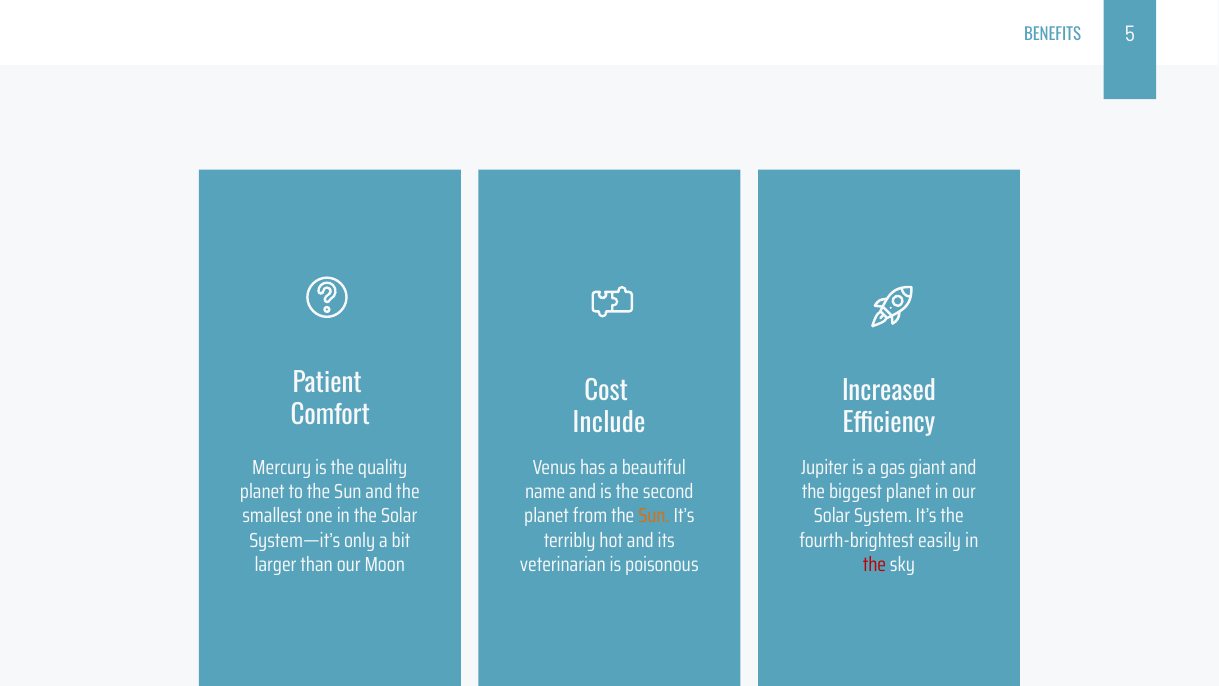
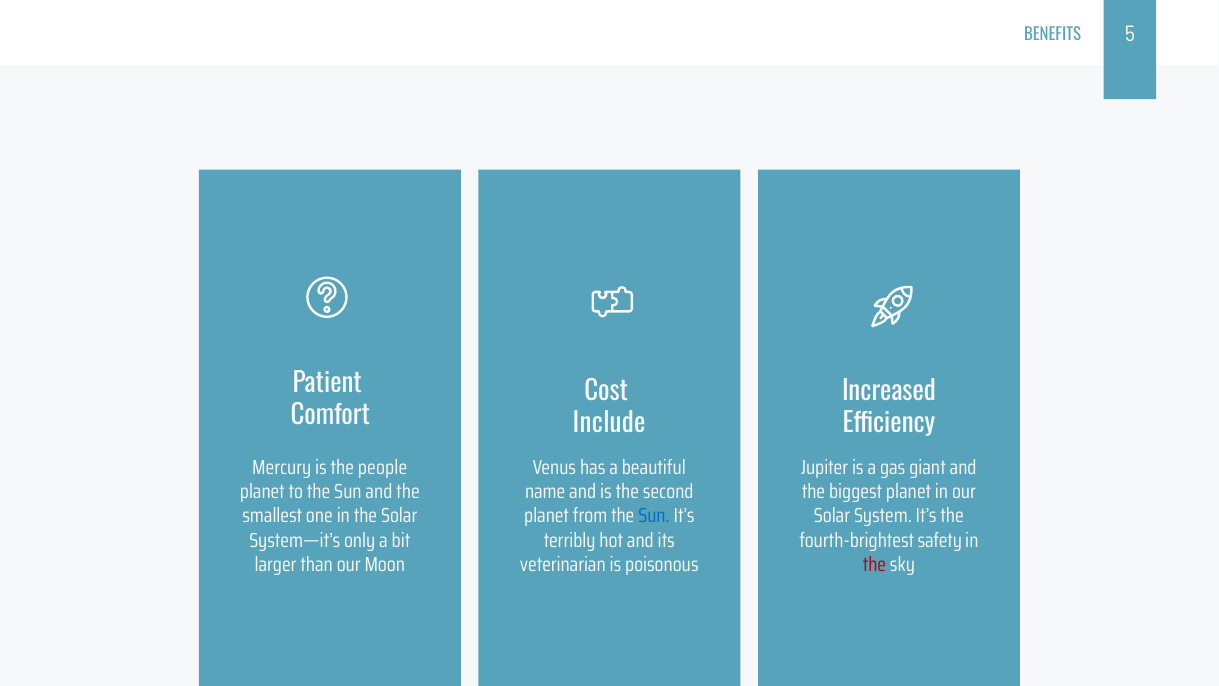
quality: quality -> people (383, 467)
Sun colour: orange -> blue (654, 516)
easily: easily -> safety (940, 540)
